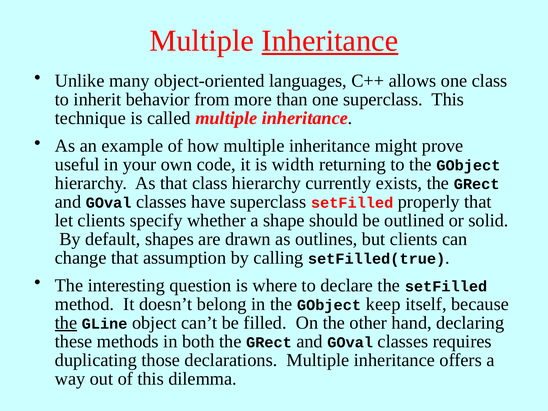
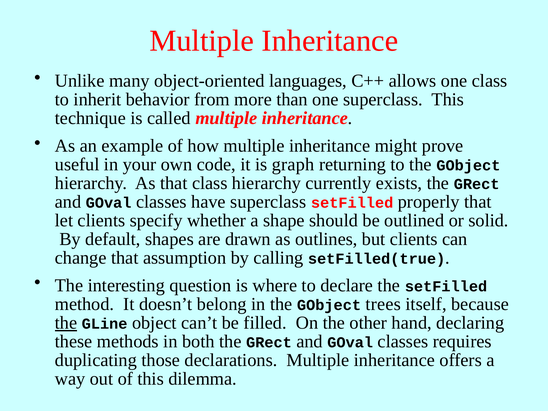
Inheritance underline: present -> none (330, 41)
width: width -> graph (293, 165)
keep: keep -> trees (383, 304)
